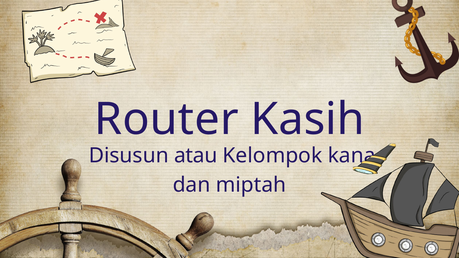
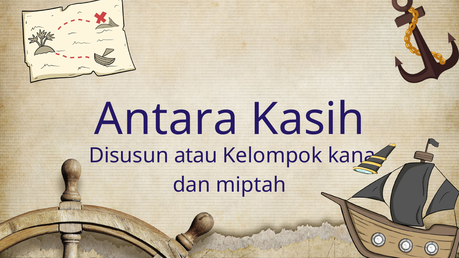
Router: Router -> Antara (166, 120)
